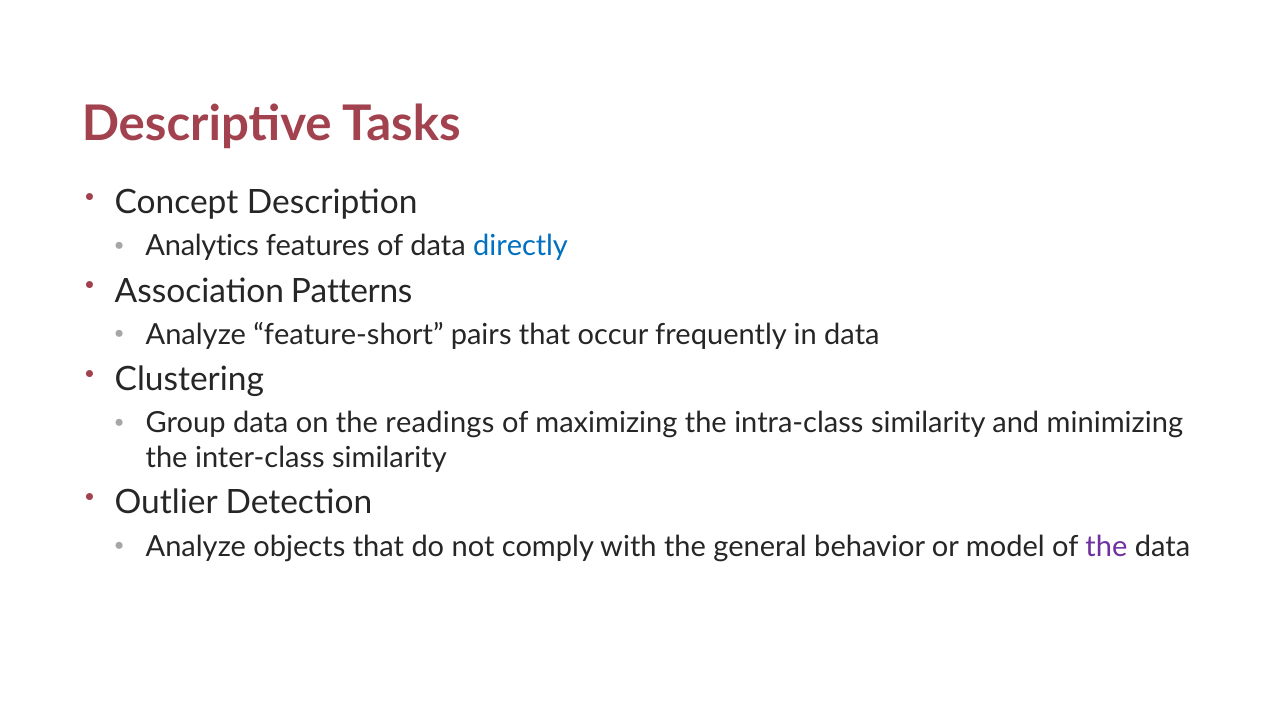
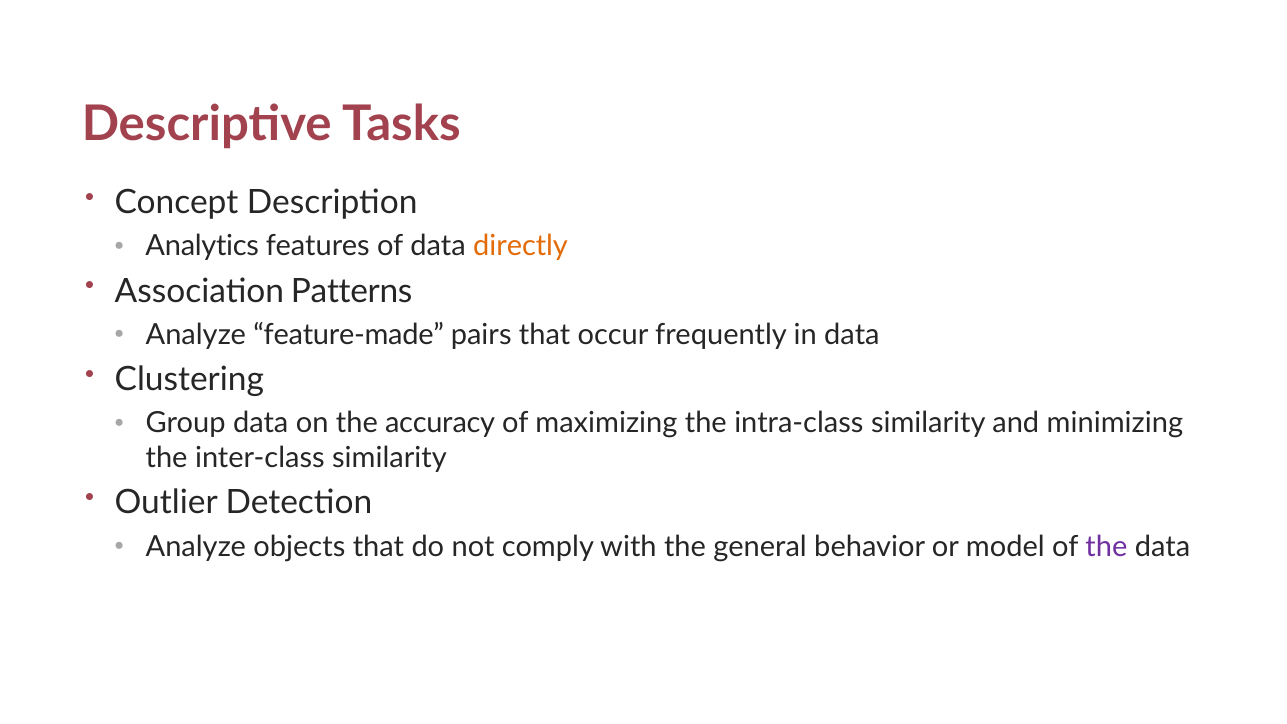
directly colour: blue -> orange (521, 246)
feature-short: feature-short -> feature-made (349, 335)
readings: readings -> accuracy (440, 423)
